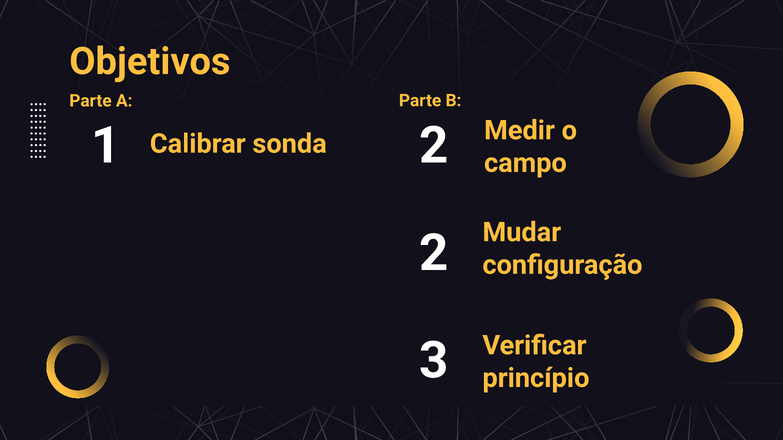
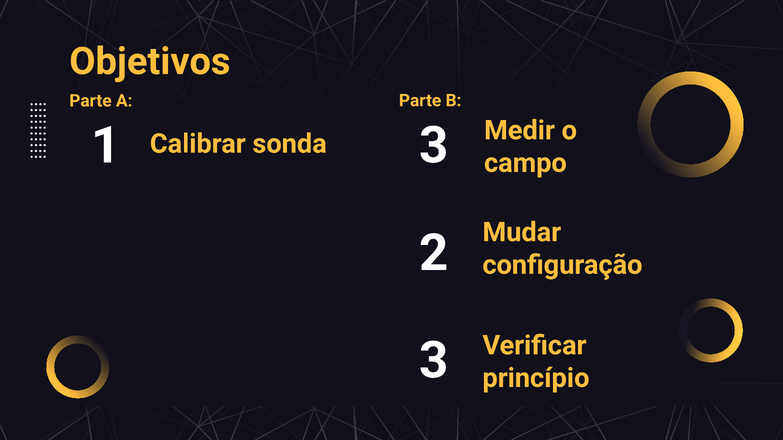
1 2: 2 -> 3 (434, 146)
